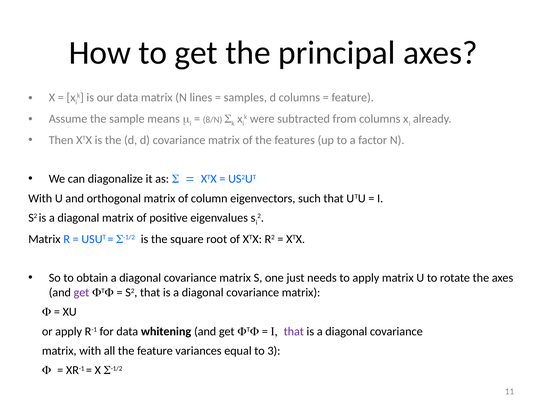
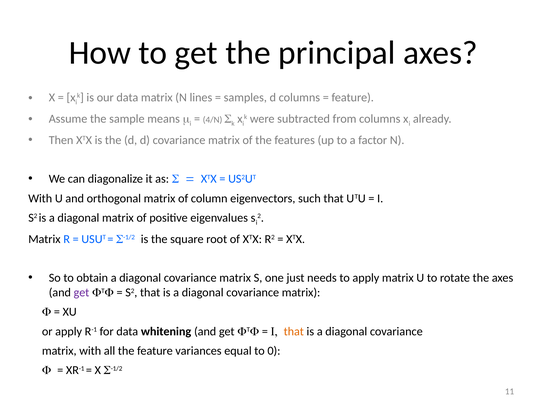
8/N: 8/N -> 4/N (213, 120)
that colour: purple -> orange (294, 332)
3: 3 -> 0 (274, 351)
